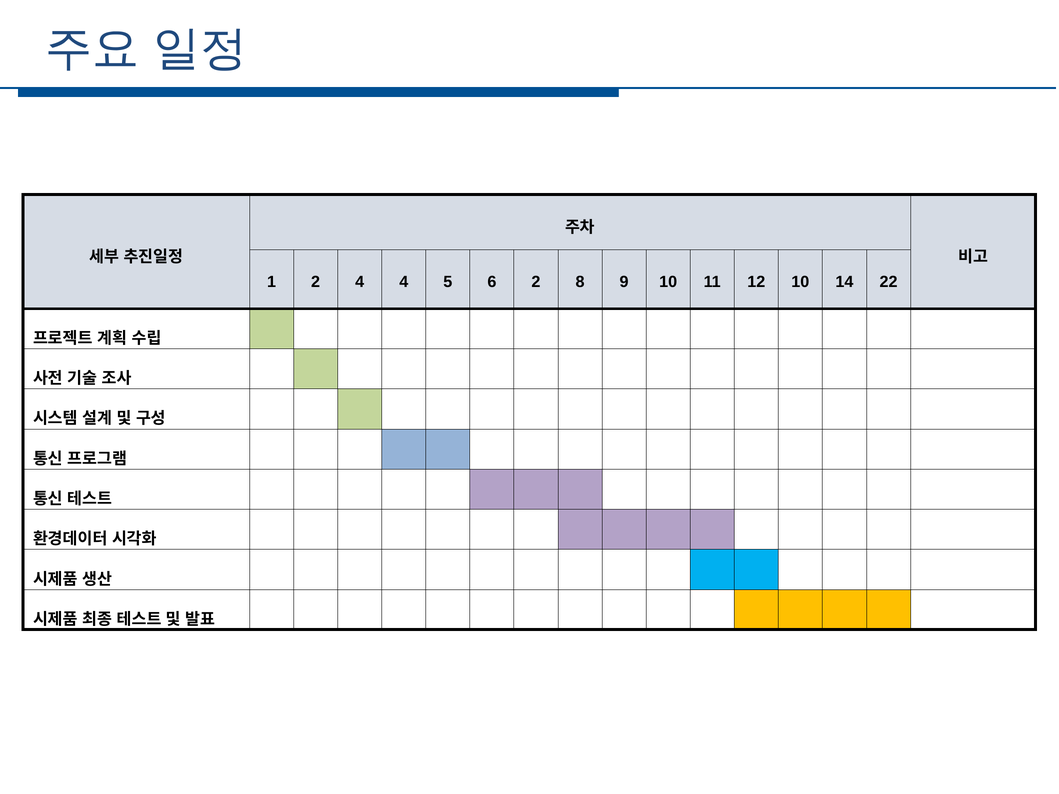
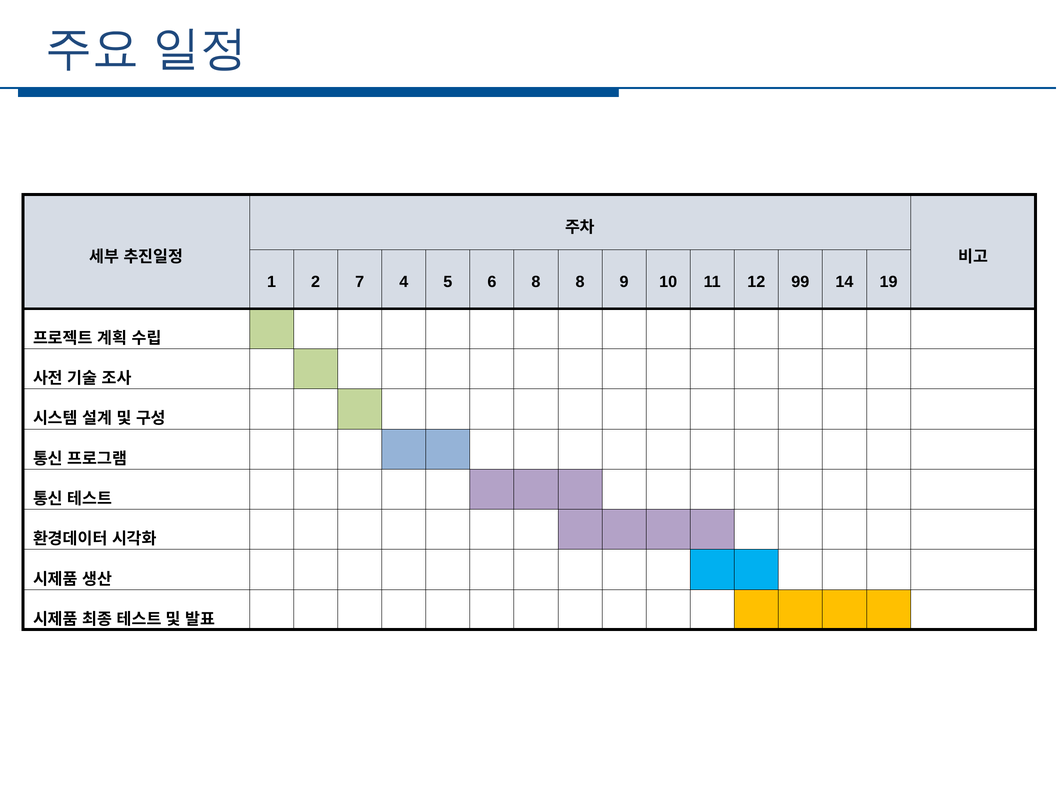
2 4: 4 -> 7 (360, 282)
6 2: 2 -> 8 (536, 282)
12 10: 10 -> 99 (800, 282)
22: 22 -> 19 (889, 282)
